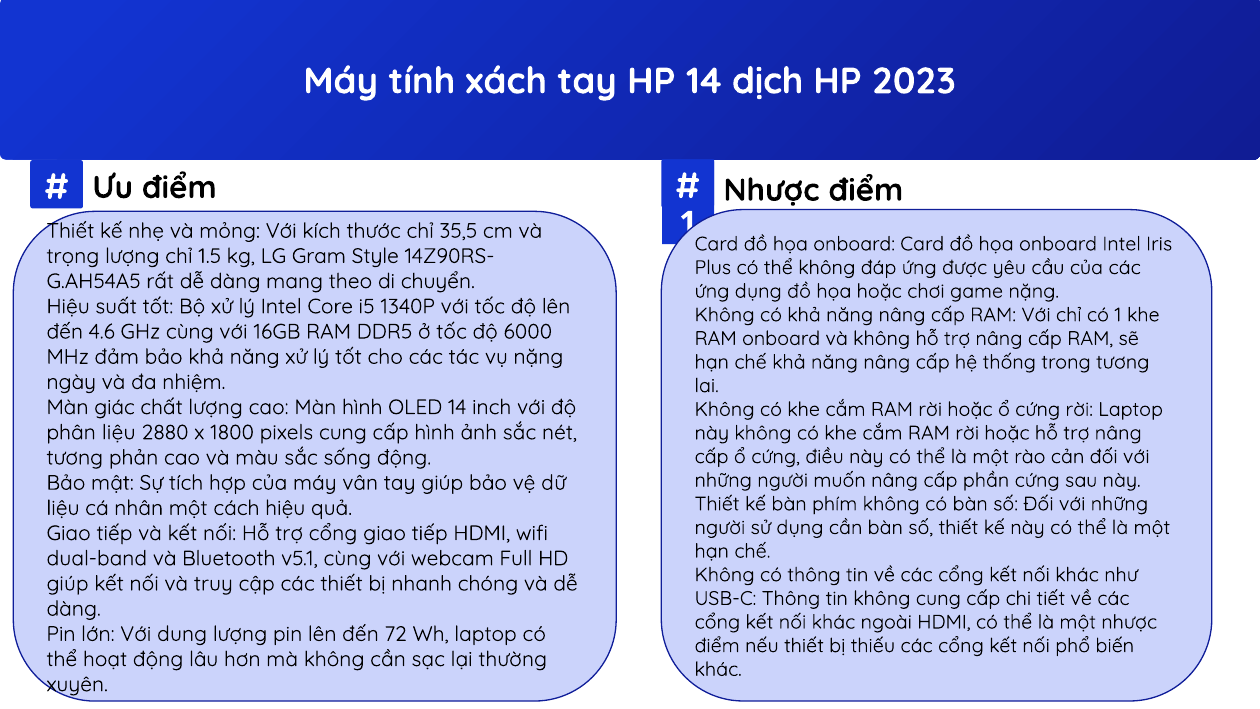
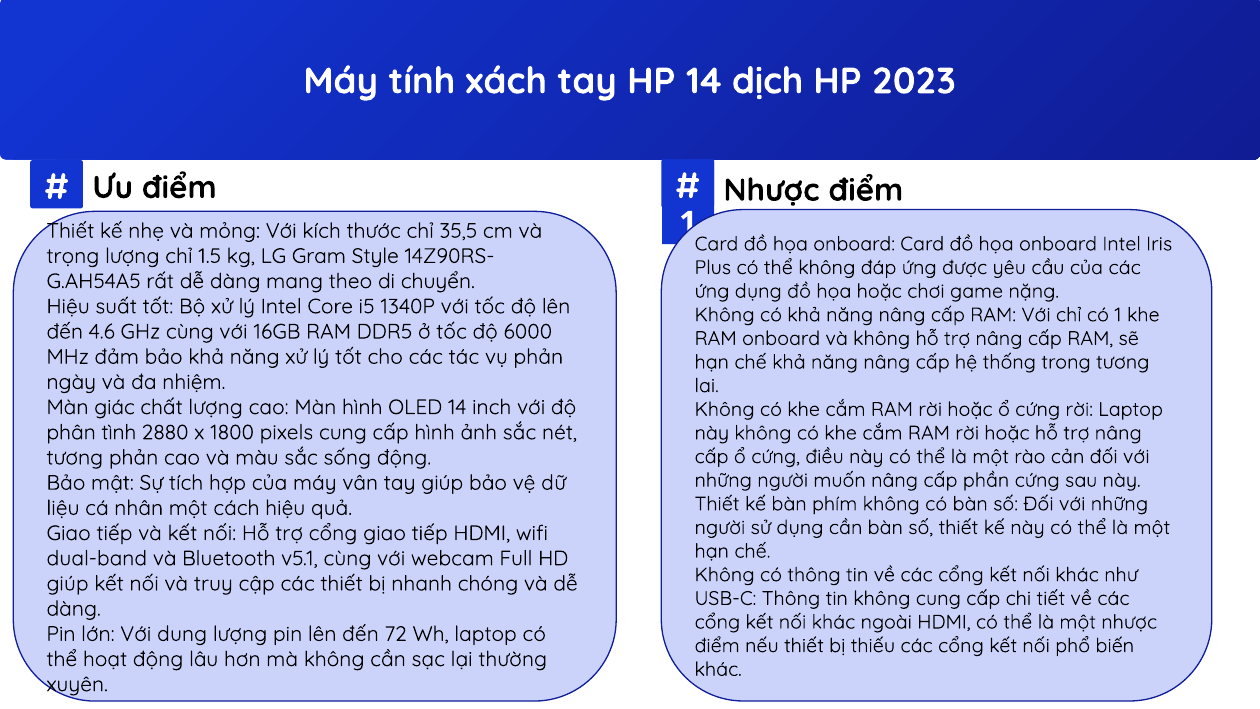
vụ nặng: nặng -> phản (538, 357)
phân liệu: liệu -> tình (119, 432)
